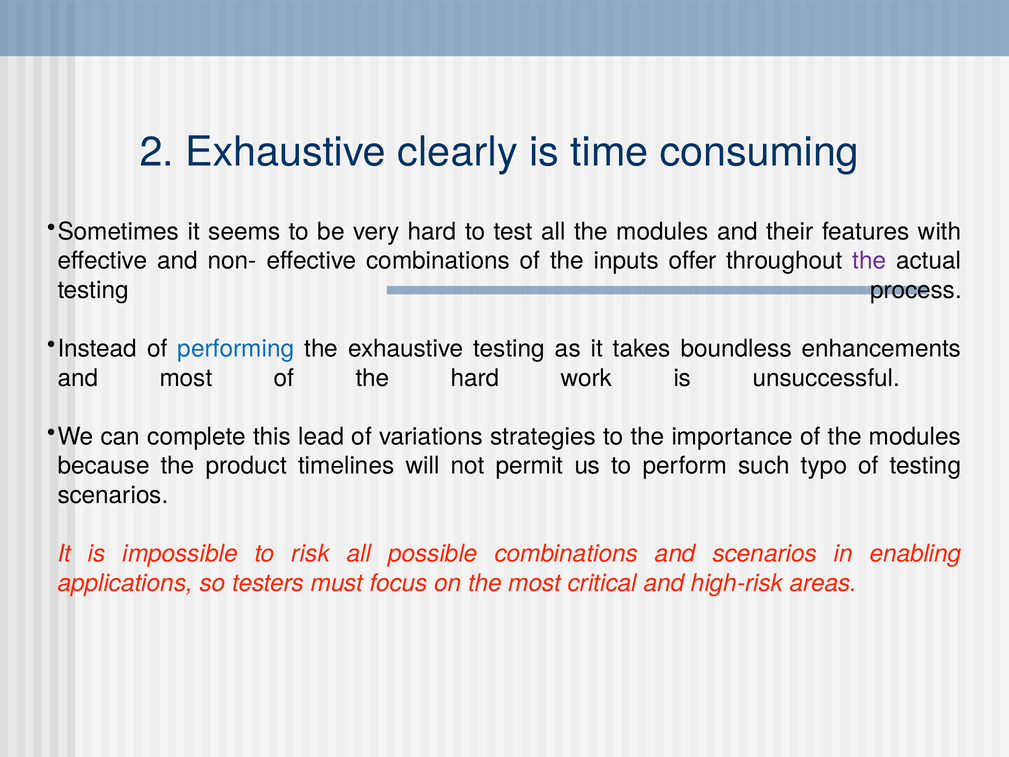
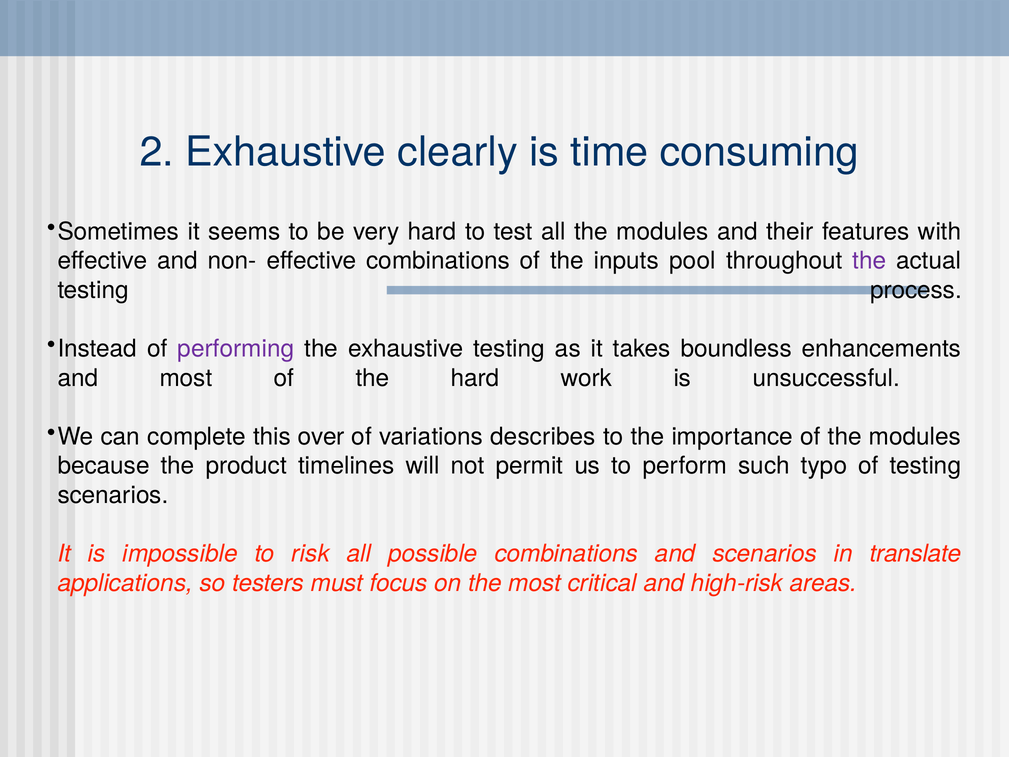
offer: offer -> pool (692, 261)
performing colour: blue -> purple (236, 349)
lead: lead -> over (321, 436)
strategies: strategies -> describes (543, 436)
enabling: enabling -> translate (916, 554)
